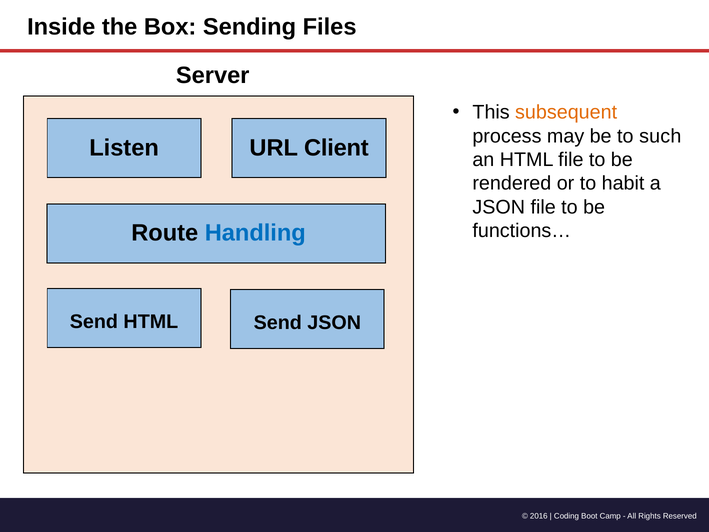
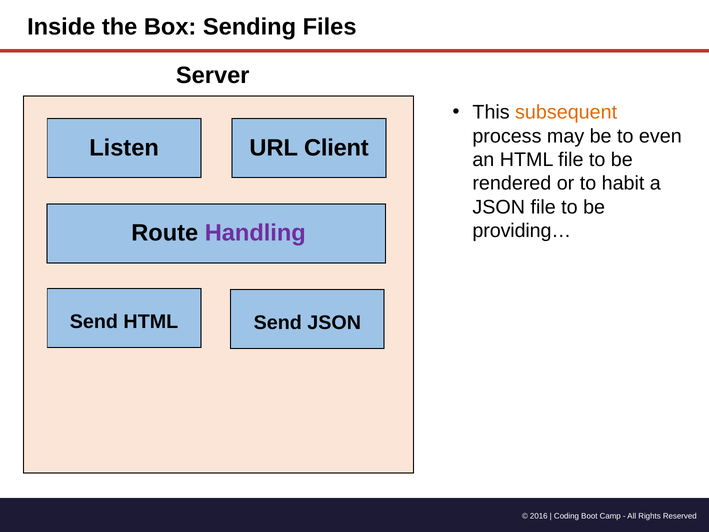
such: such -> even (660, 136)
functions…: functions… -> providing… (522, 231)
Handling colour: blue -> purple (255, 233)
